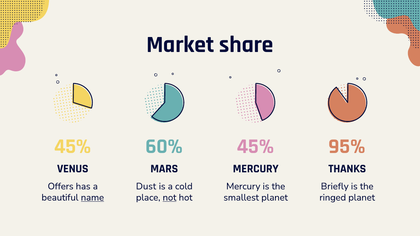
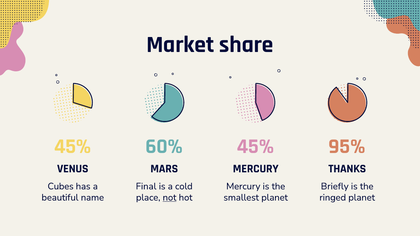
Offers: Offers -> Cubes (61, 186)
Dust: Dust -> Final (146, 186)
name underline: present -> none (92, 198)
